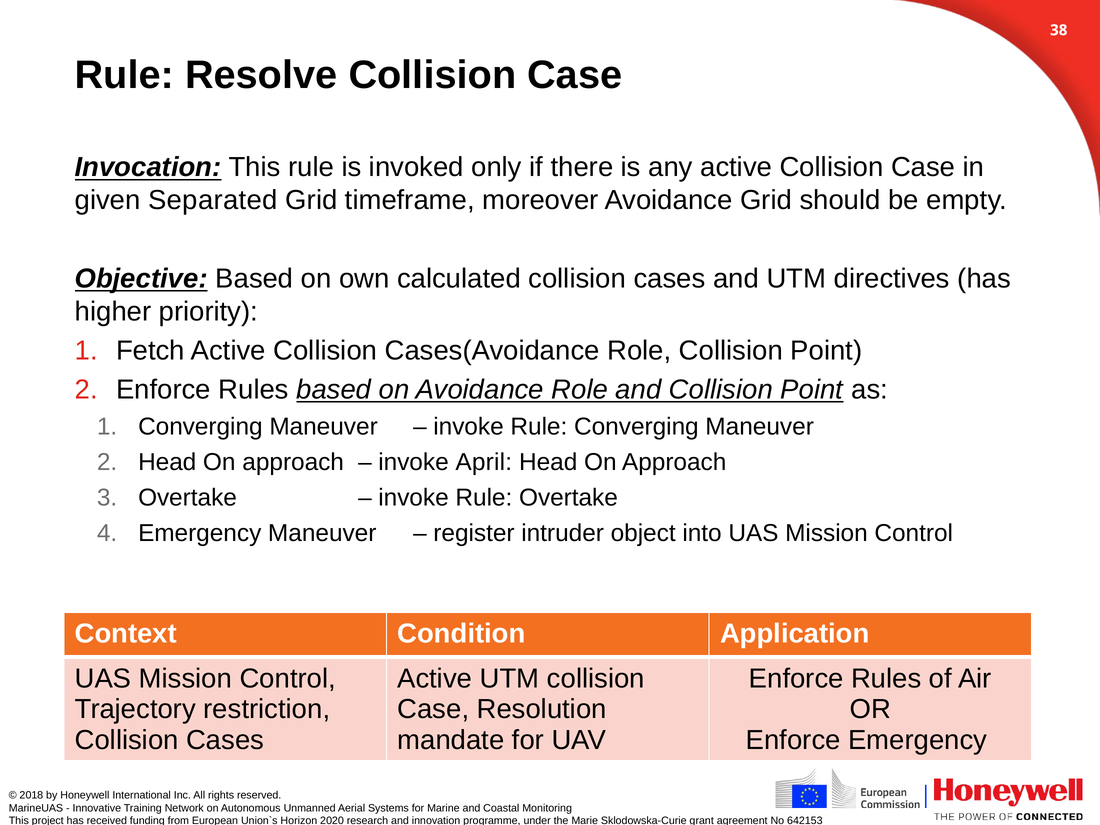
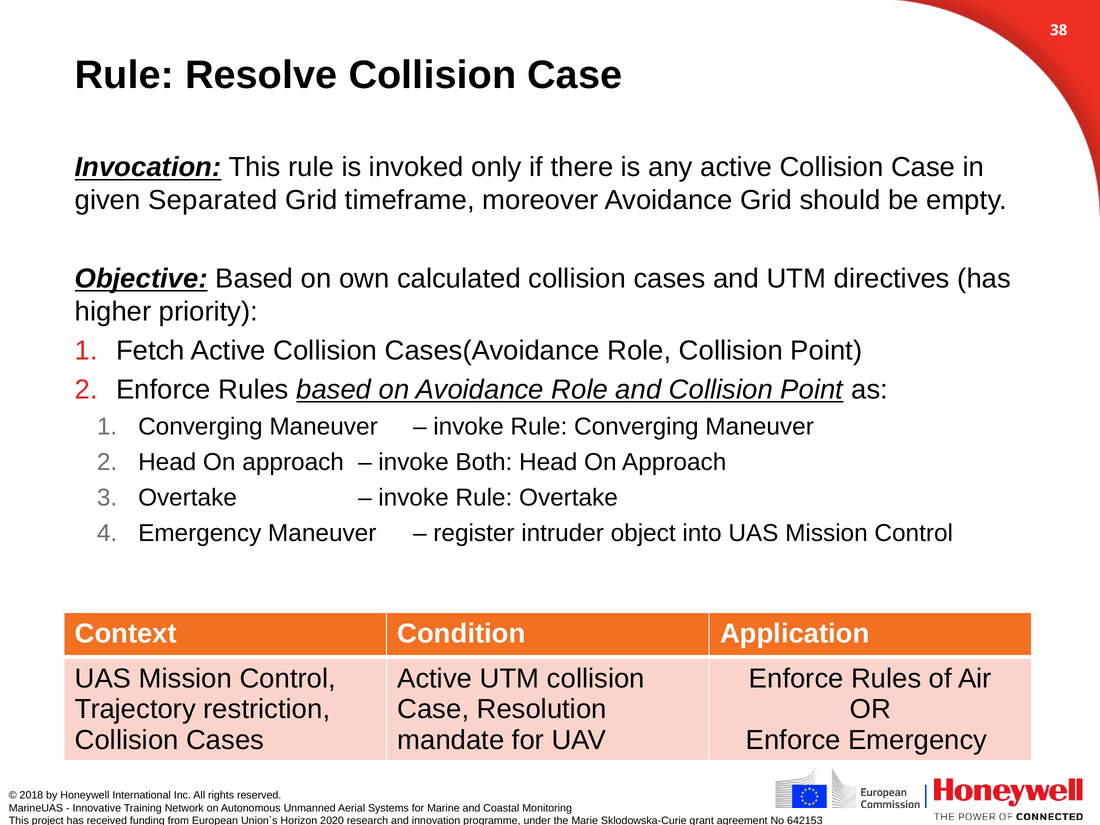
April: April -> Both (484, 462)
